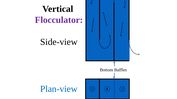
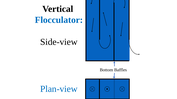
Flocculator colour: purple -> blue (59, 20)
